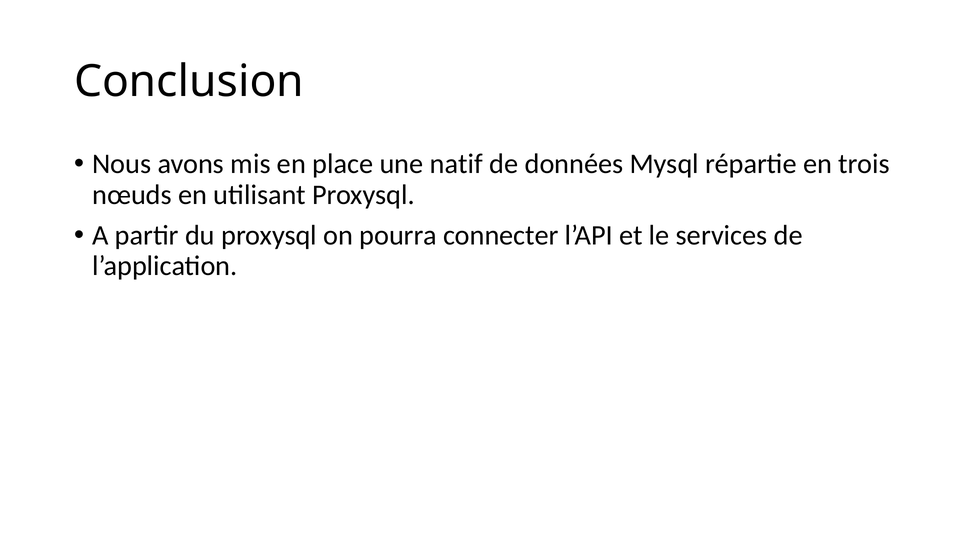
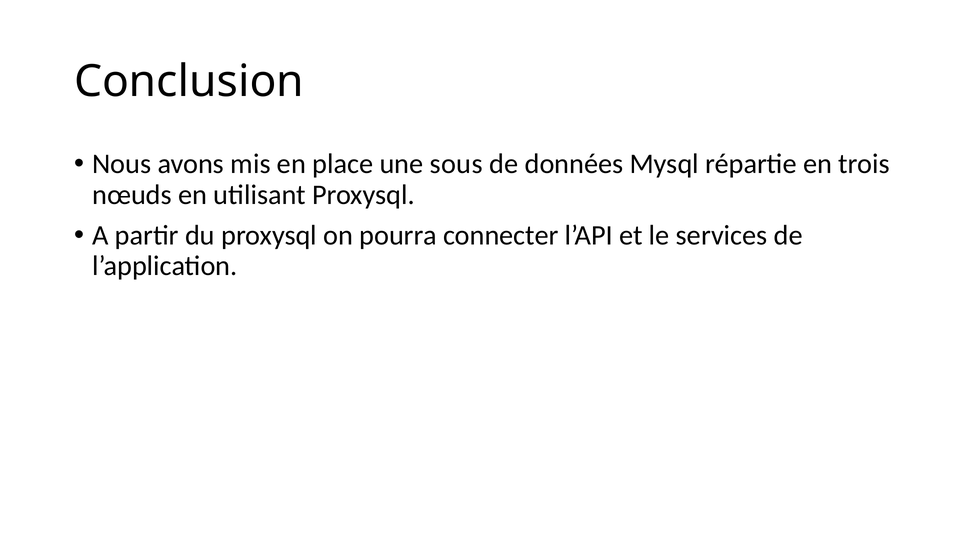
natif: natif -> sous (456, 164)
